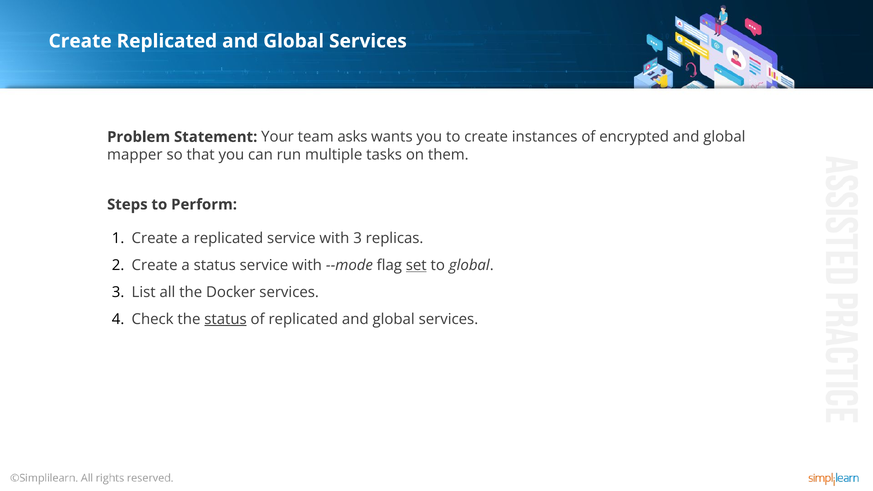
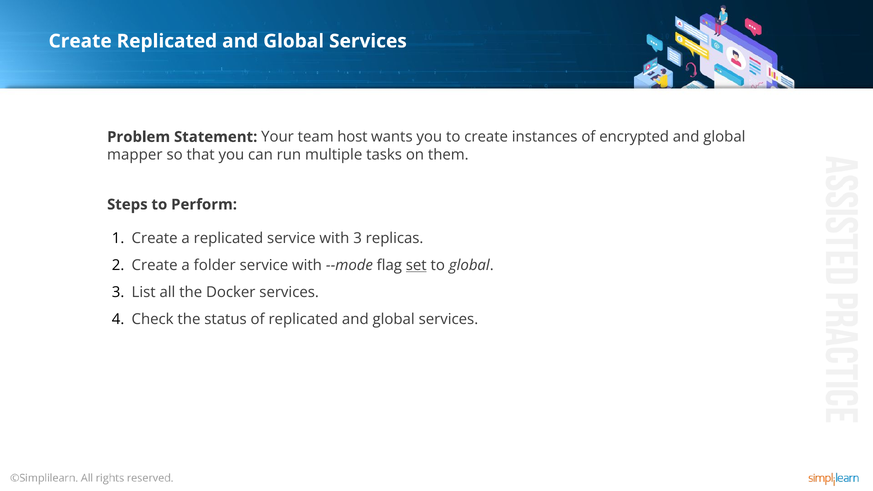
asks: asks -> host (352, 137)
a status: status -> folder (215, 265)
status underline: present -> none (226, 319)
